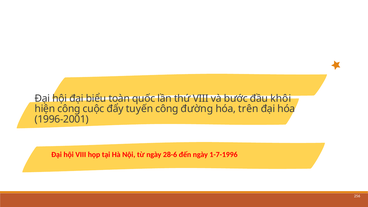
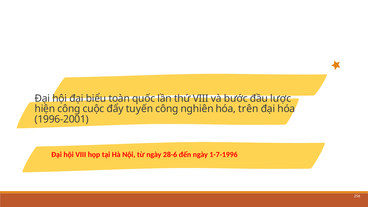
khôi: khôi -> lược (281, 98)
đường: đường -> nghiên (197, 109)
